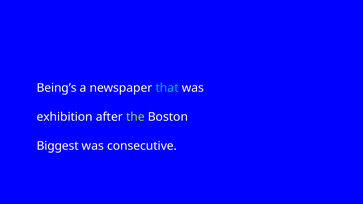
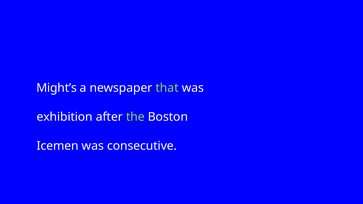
Being’s: Being’s -> Might’s (57, 88)
that colour: light blue -> light green (167, 88)
Biggest: Biggest -> Icemen (58, 146)
